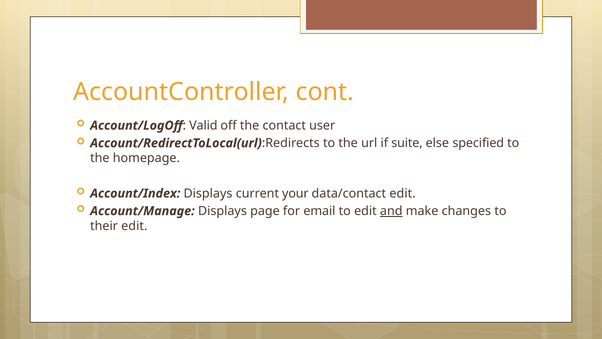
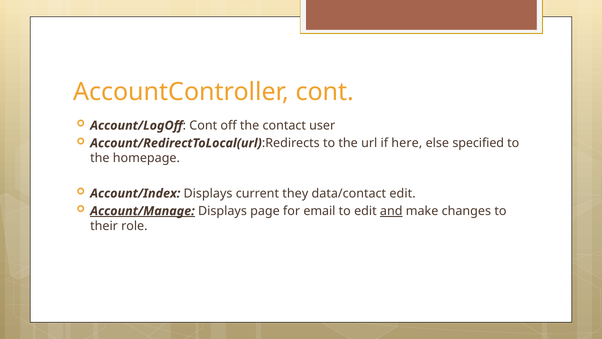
Valid: Valid -> Cont (203, 125)
suite: suite -> here (407, 143)
your: your -> they (295, 193)
Account/Manage underline: none -> present (142, 211)
their edit: edit -> role (134, 226)
